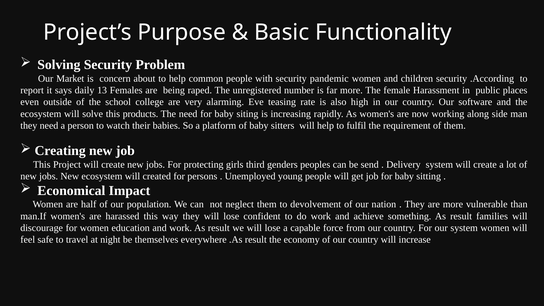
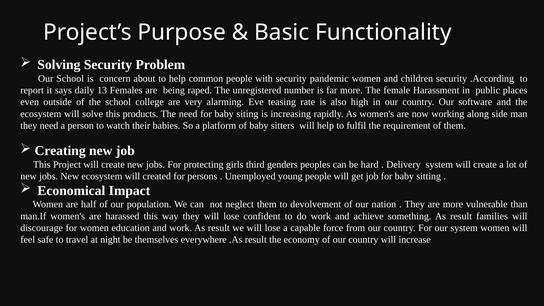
Our Market: Market -> School (70, 78)
send: send -> hard (370, 165)
